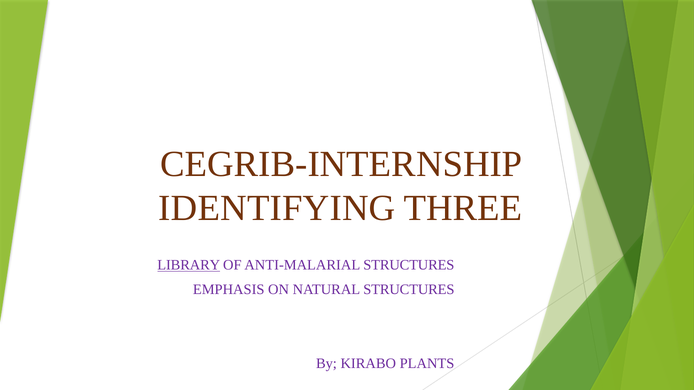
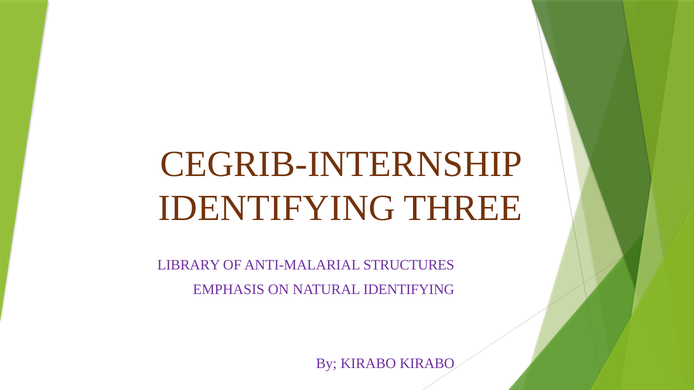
LIBRARY underline: present -> none (189, 265)
NATURAL STRUCTURES: STRUCTURES -> IDENTIFYING (409, 290)
KIRABO PLANTS: PLANTS -> KIRABO (427, 364)
